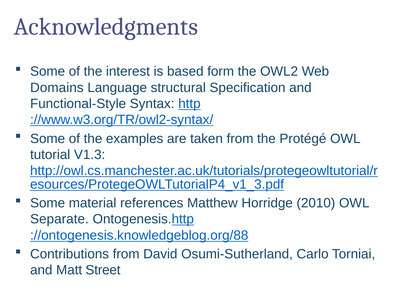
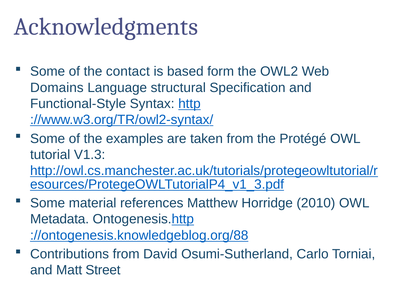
interest: interest -> contact (128, 71)
Separate: Separate -> Metadata (60, 219)
